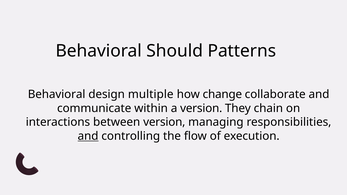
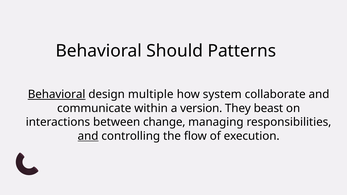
Behavioral underline: none -> present (57, 94)
change: change -> system (222, 94)
chain: chain -> beast (268, 108)
between version: version -> change (164, 122)
